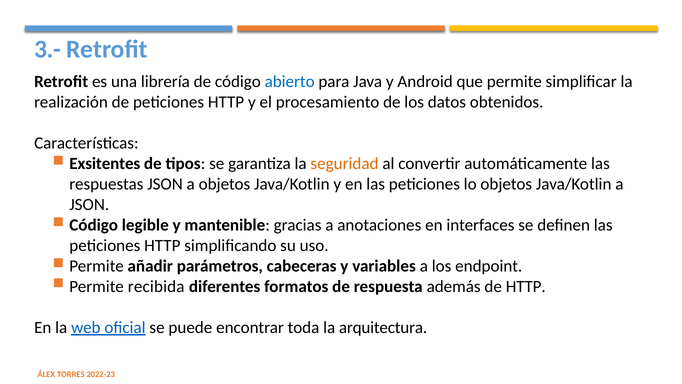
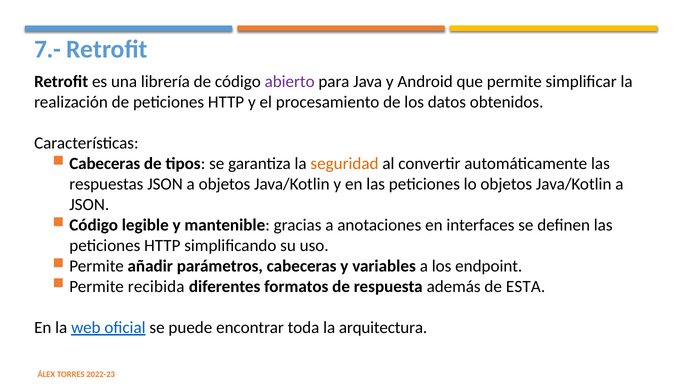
3.-: 3.- -> 7.- (48, 49)
abierto colour: blue -> purple (290, 82)
Exsitentes: Exsitentes -> Cabeceras (105, 163)
de HTTP: HTTP -> ESTA (526, 286)
